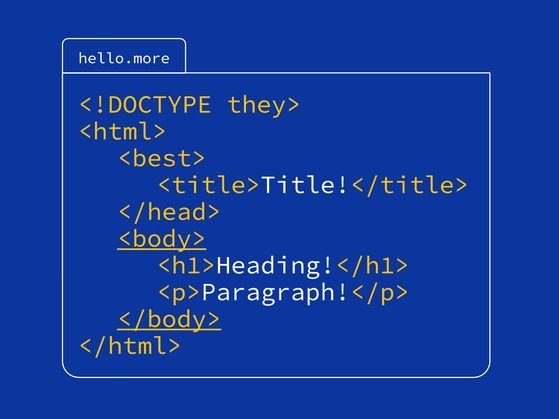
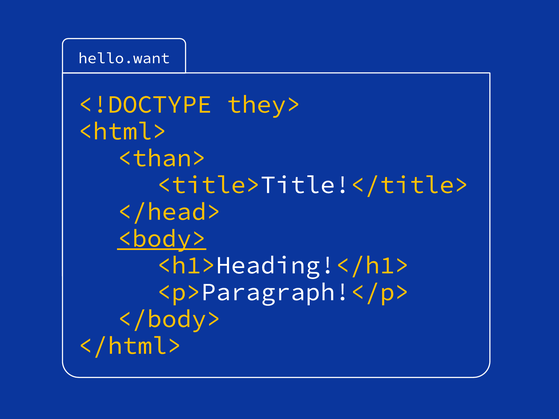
hello.more: hello.more -> hello.want (124, 58)
<best>: <best> -> <than> (162, 158)
</body> underline: present -> none (169, 319)
